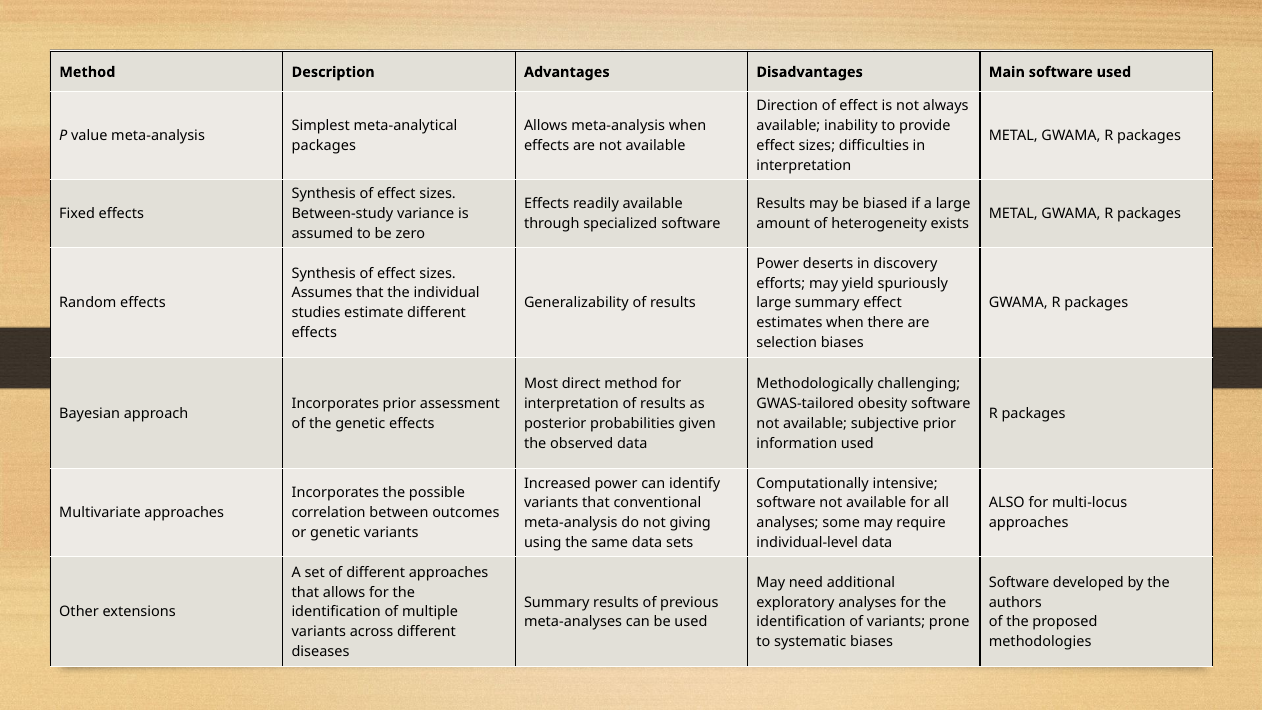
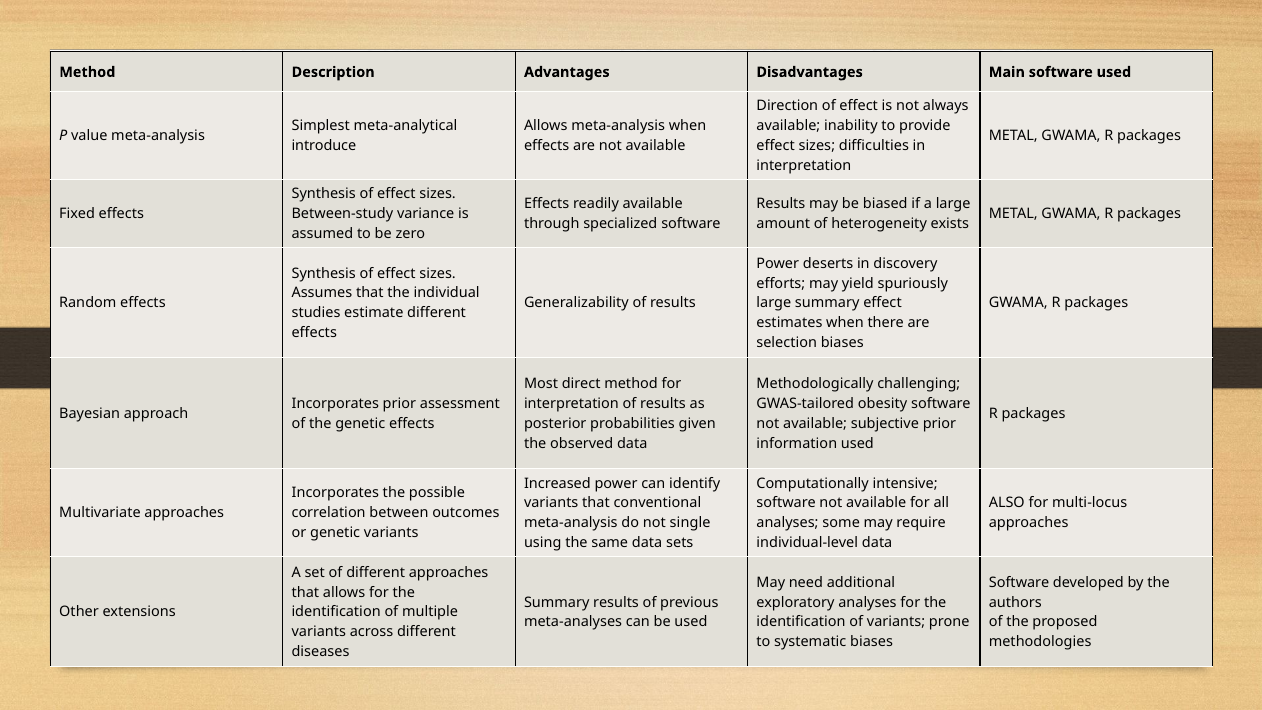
packages: packages -> introduce (324, 146)
giving: giving -> single (690, 523)
